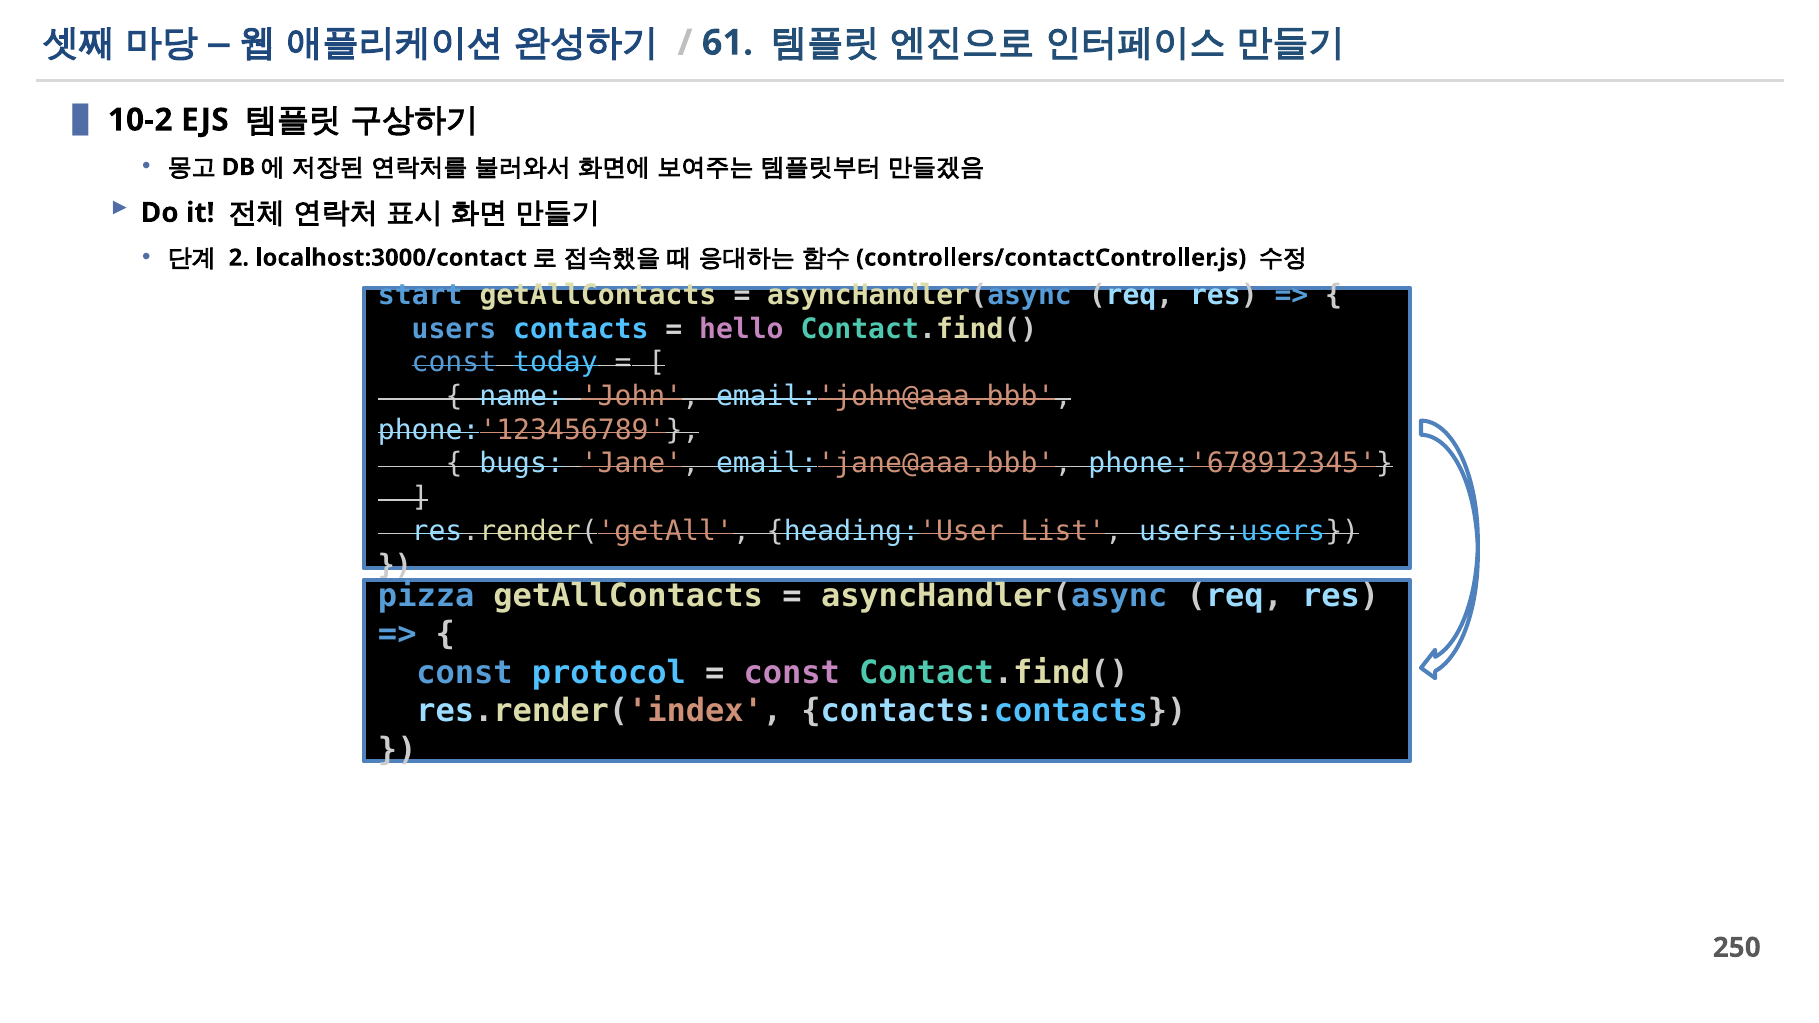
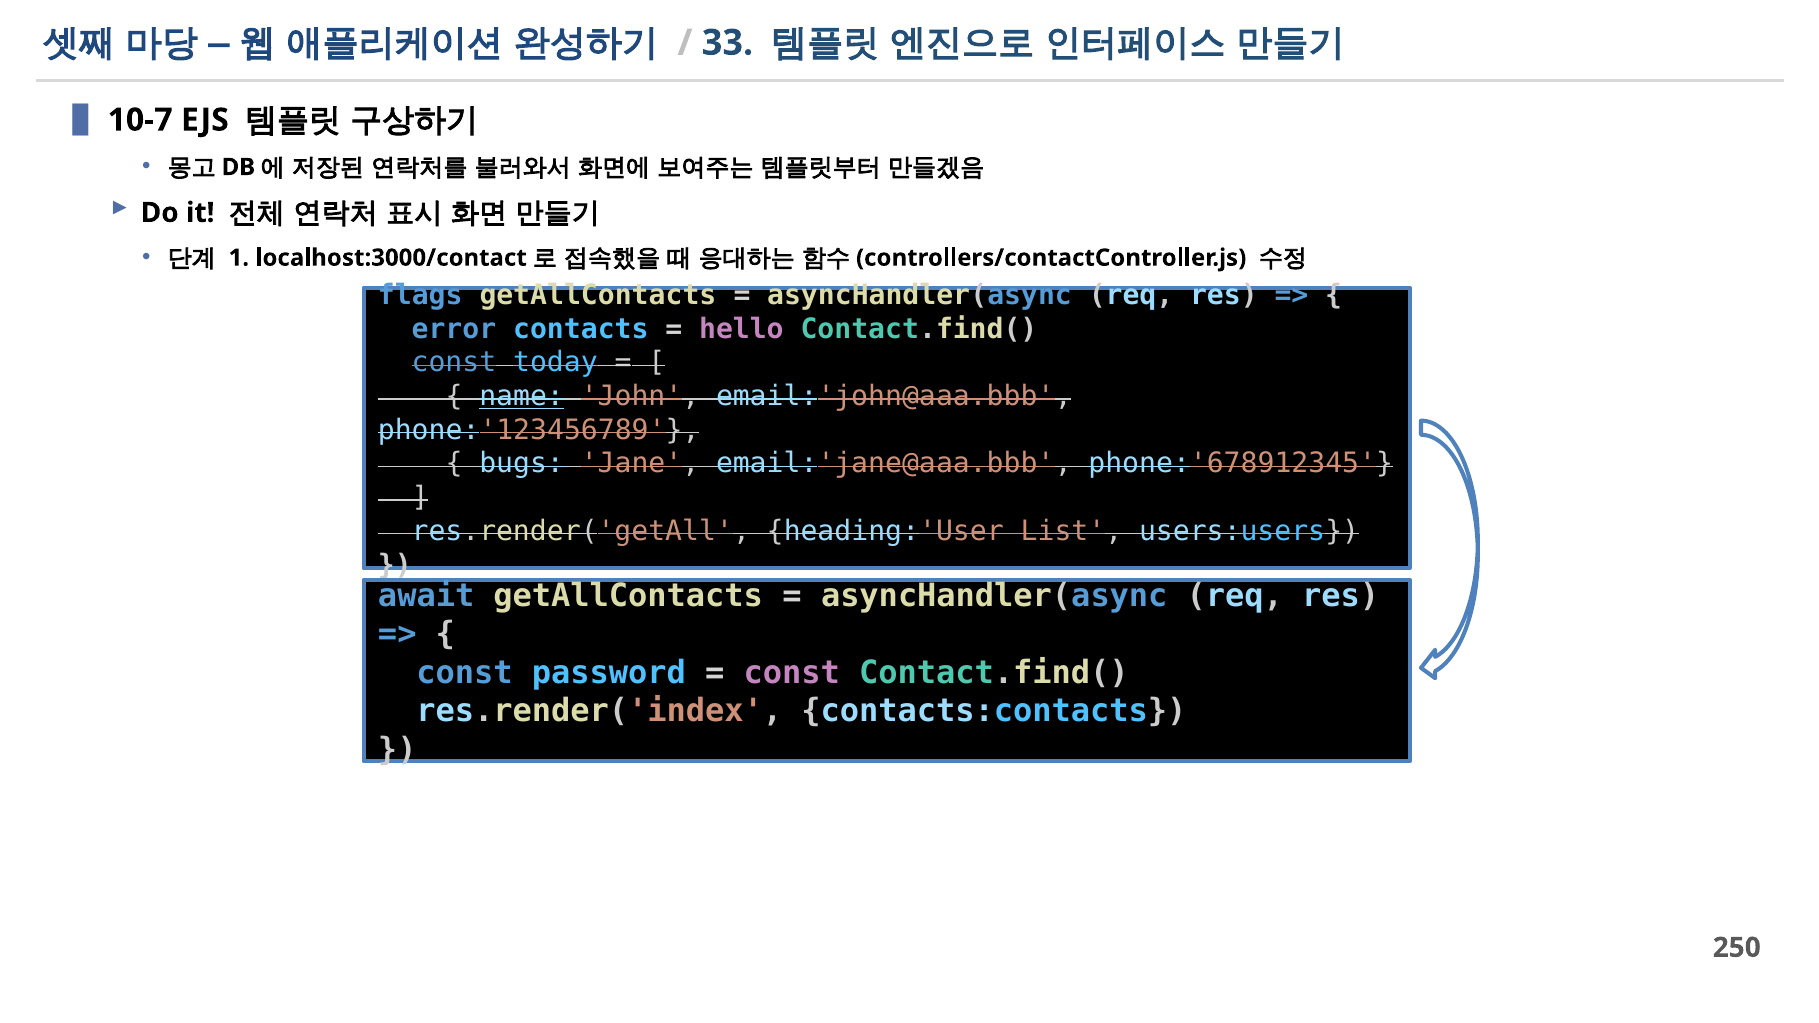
61: 61 -> 33 (727, 43)
10-2: 10-2 -> 10-7 (140, 120)
2: 2 -> 1 (239, 258)
start: start -> flags (420, 295)
users: users -> error (454, 329)
name underline: none -> present (522, 396)
pizza: pizza -> await (426, 596)
protocol: protocol -> password (609, 673)
